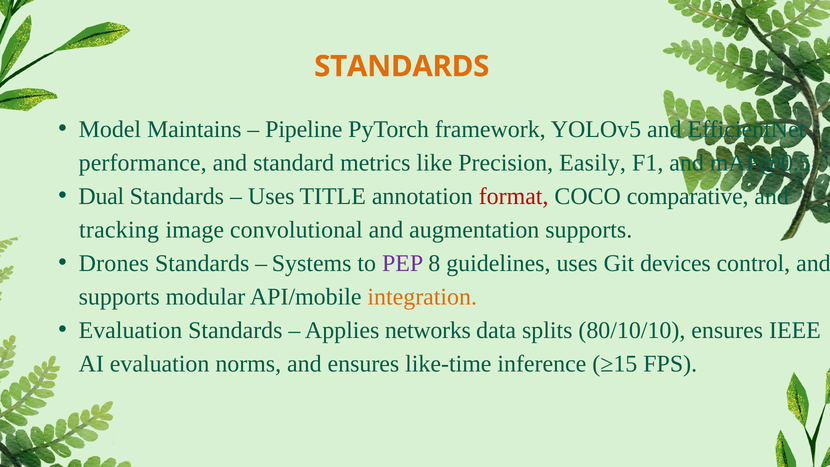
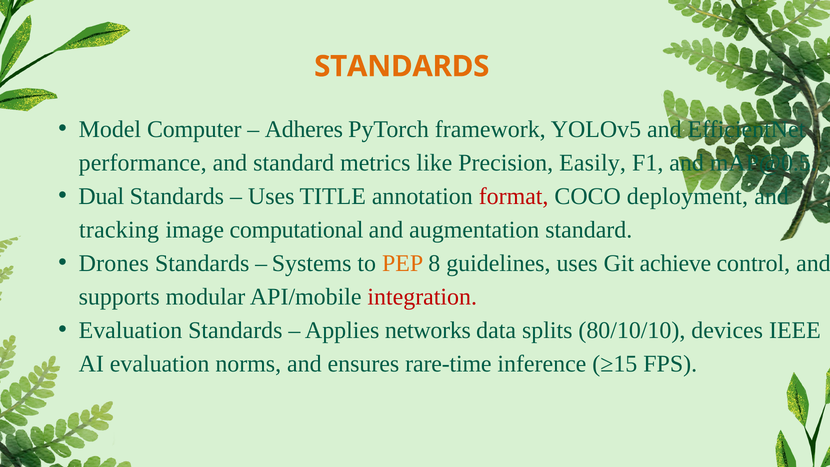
Maintains: Maintains -> Computer (194, 129)
Pipeline: Pipeline -> Adheres (304, 129)
comparative: comparative -> deployment (687, 196)
convolutional: convolutional -> computational (296, 230)
augmentation supports: supports -> standard (589, 230)
PEP colour: purple -> orange (403, 263)
devices: devices -> achieve (675, 263)
integration colour: orange -> red (422, 297)
80/10/10 ensures: ensures -> devices (727, 330)
like-time: like-time -> rare-time (448, 364)
